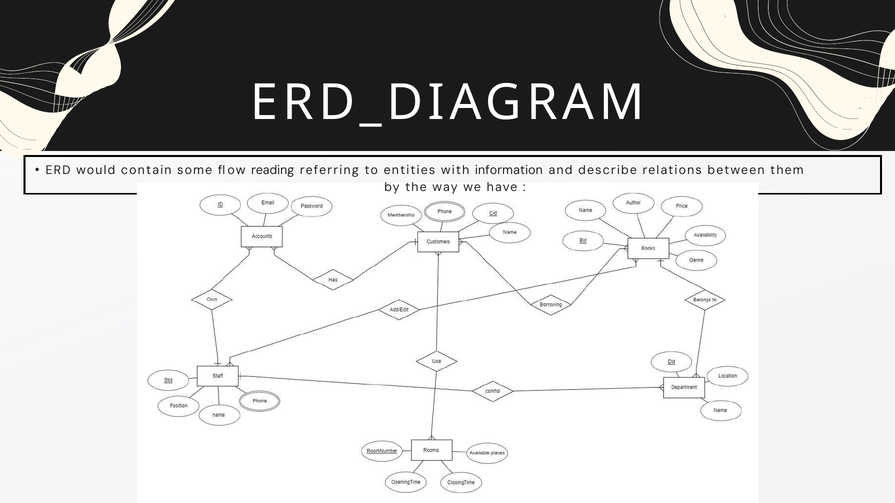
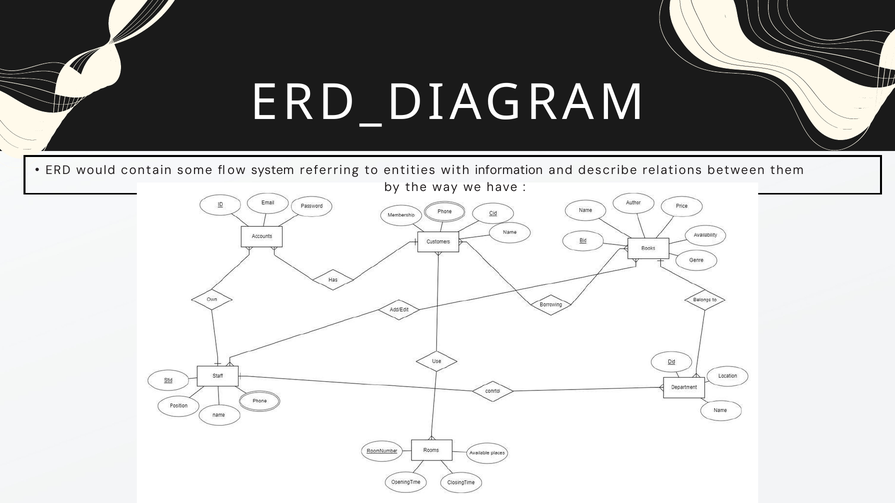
reading: reading -> system (273, 170)
